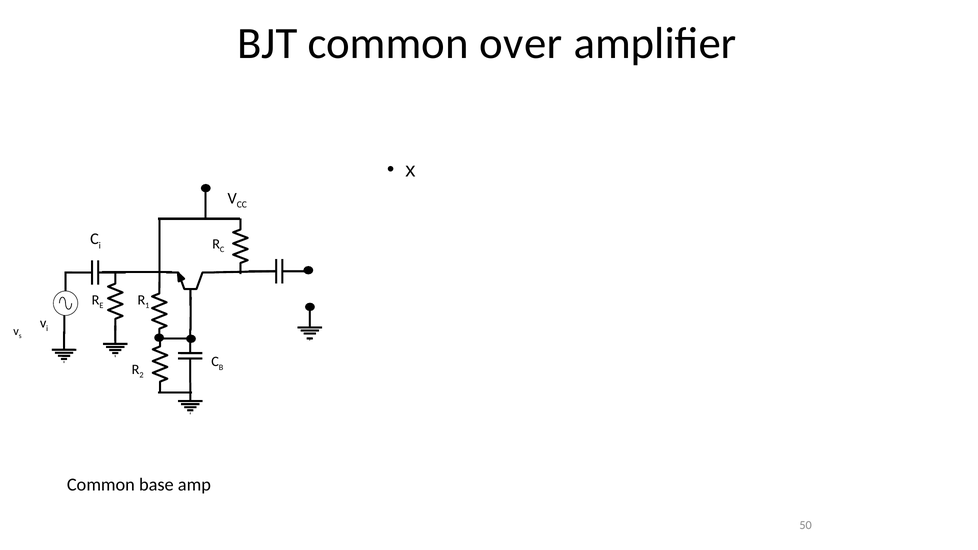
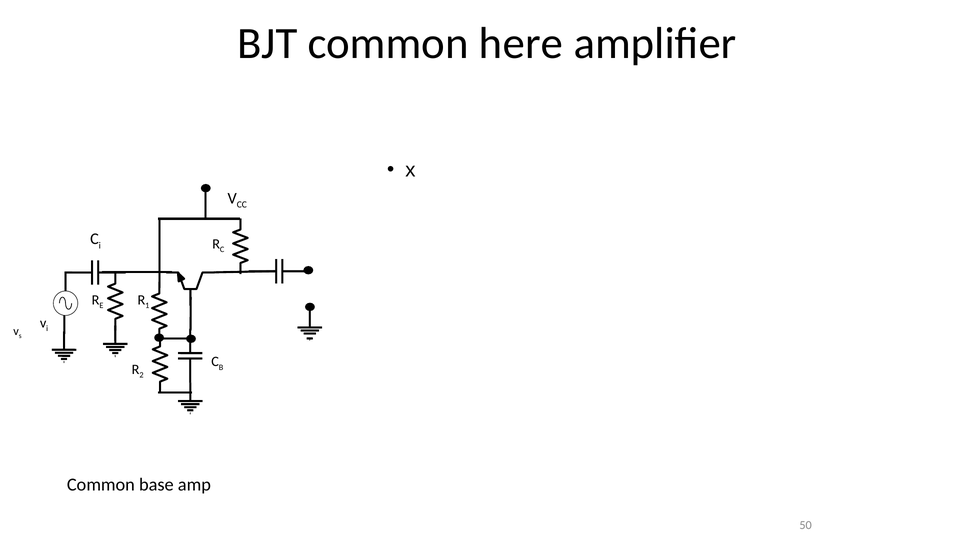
over: over -> here (521, 44)
